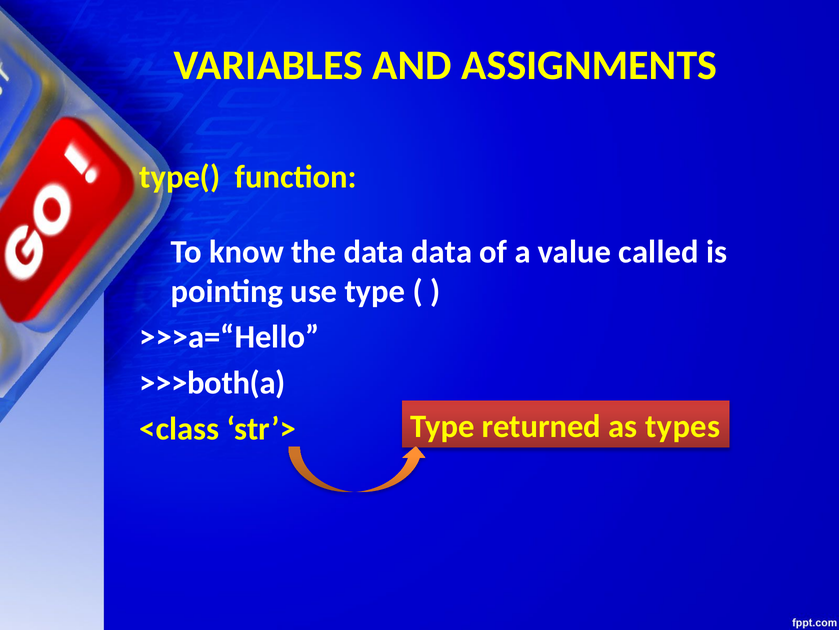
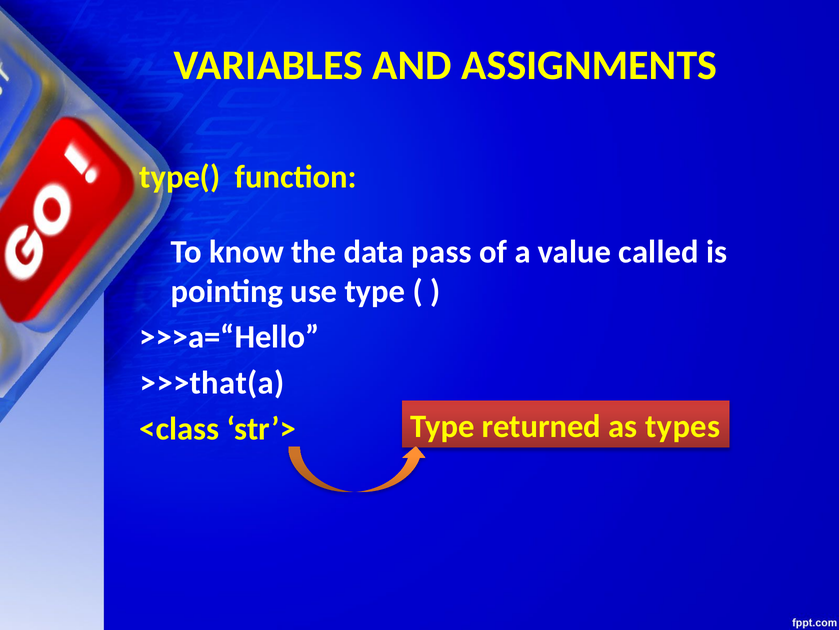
data data: data -> pass (442, 252)
>>>both(a: >>>both(a -> >>>that(a (212, 383)
